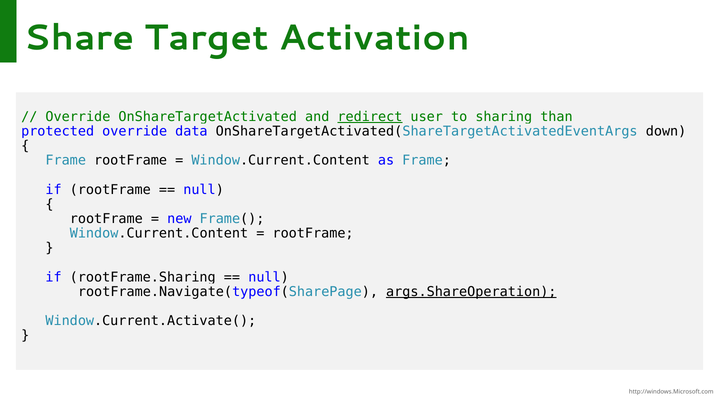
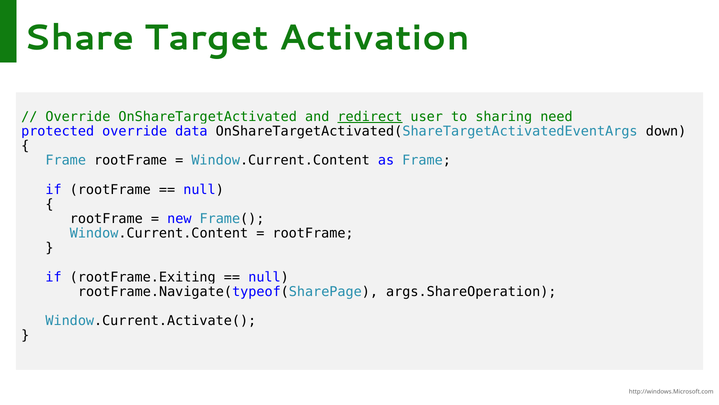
than: than -> need (556, 117)
rootFrame.Sharing: rootFrame.Sharing -> rootFrame.Exiting (143, 277)
args.ShareOperation underline: present -> none (471, 291)
